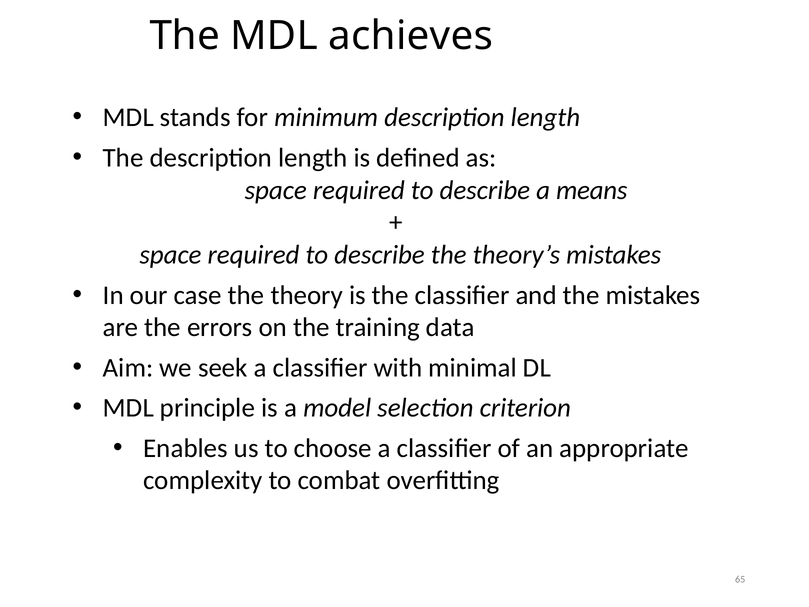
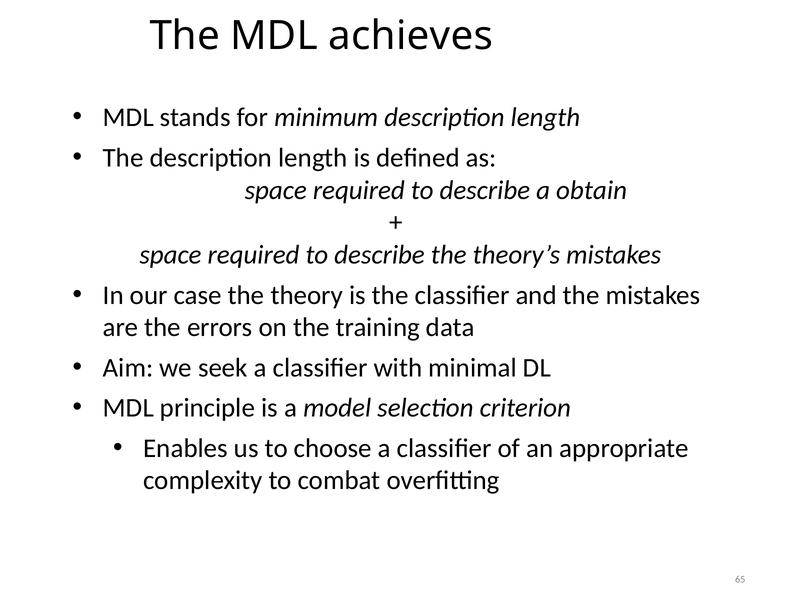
means: means -> obtain (592, 190)
